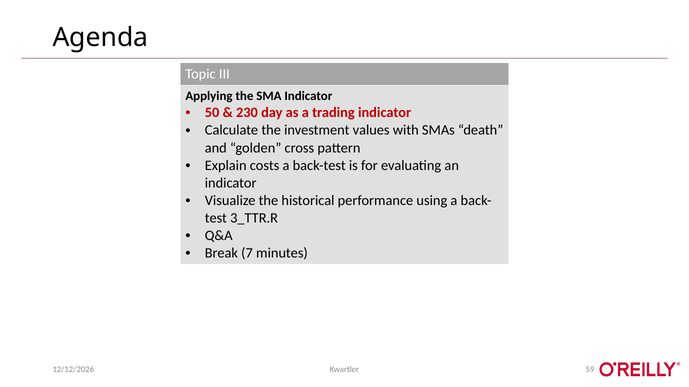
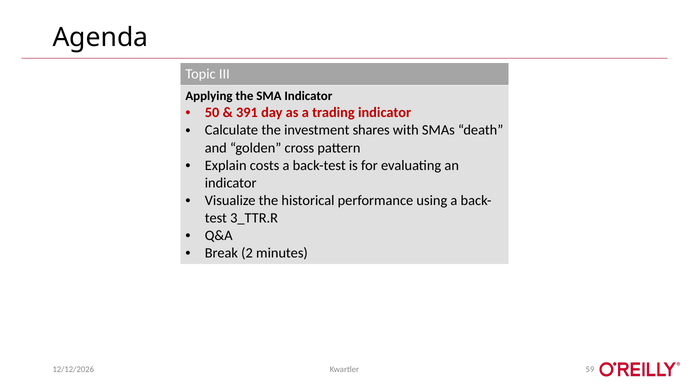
230: 230 -> 391 (247, 113)
values: values -> shares (371, 130)
7: 7 -> 2 (247, 253)
